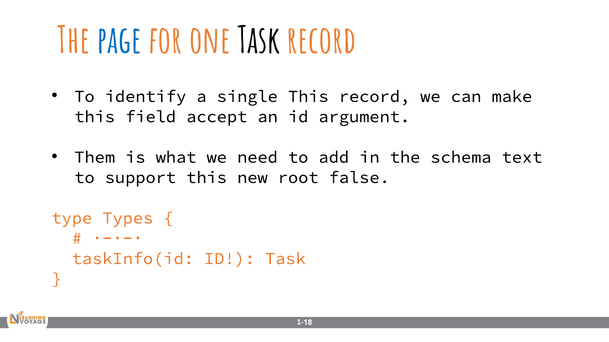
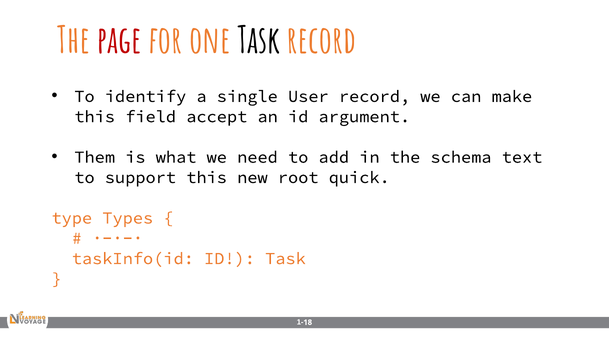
page colour: blue -> red (119, 41)
single This: This -> User (308, 97)
false: false -> quick (359, 178)
